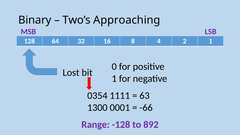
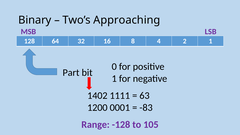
Lost: Lost -> Part (71, 73)
0354: 0354 -> 1402 (97, 96)
1300: 1300 -> 1200 (97, 108)
-66: -66 -> -83 (146, 108)
892: 892 -> 105 (151, 125)
